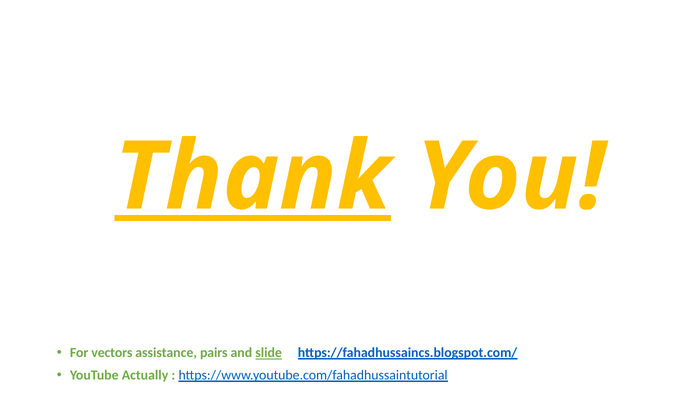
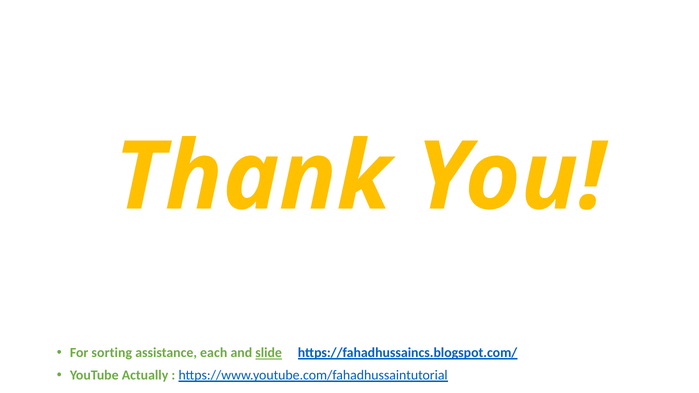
Thank underline: present -> none (253, 177)
vectors: vectors -> sorting (112, 353)
pairs: pairs -> each (214, 353)
